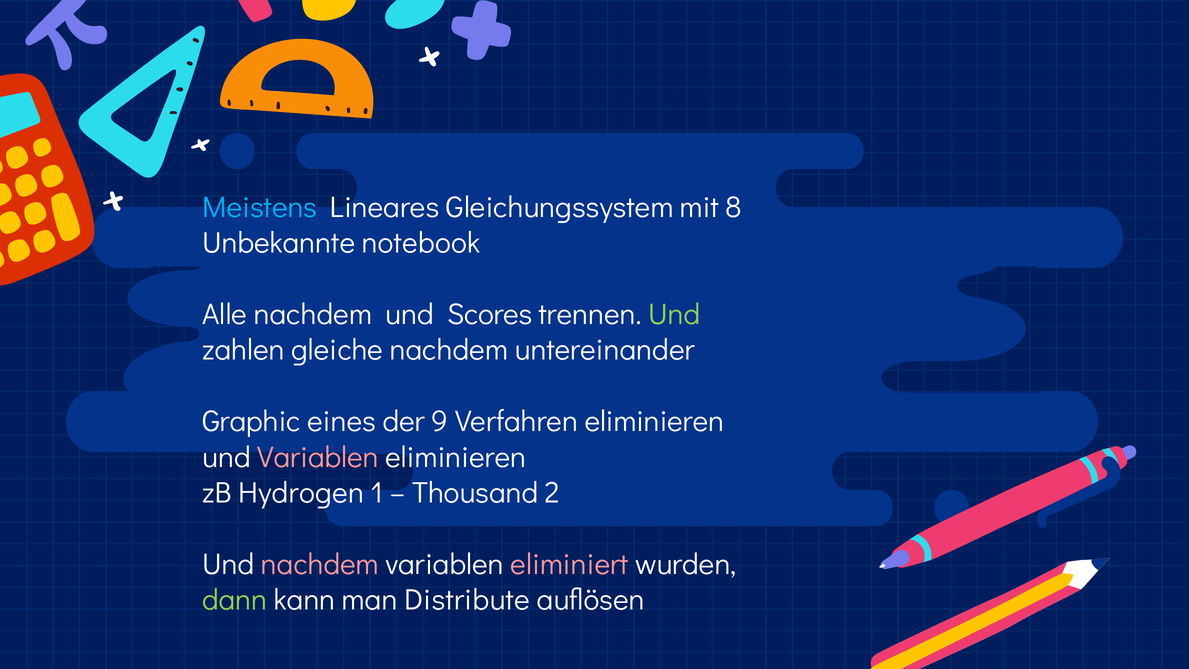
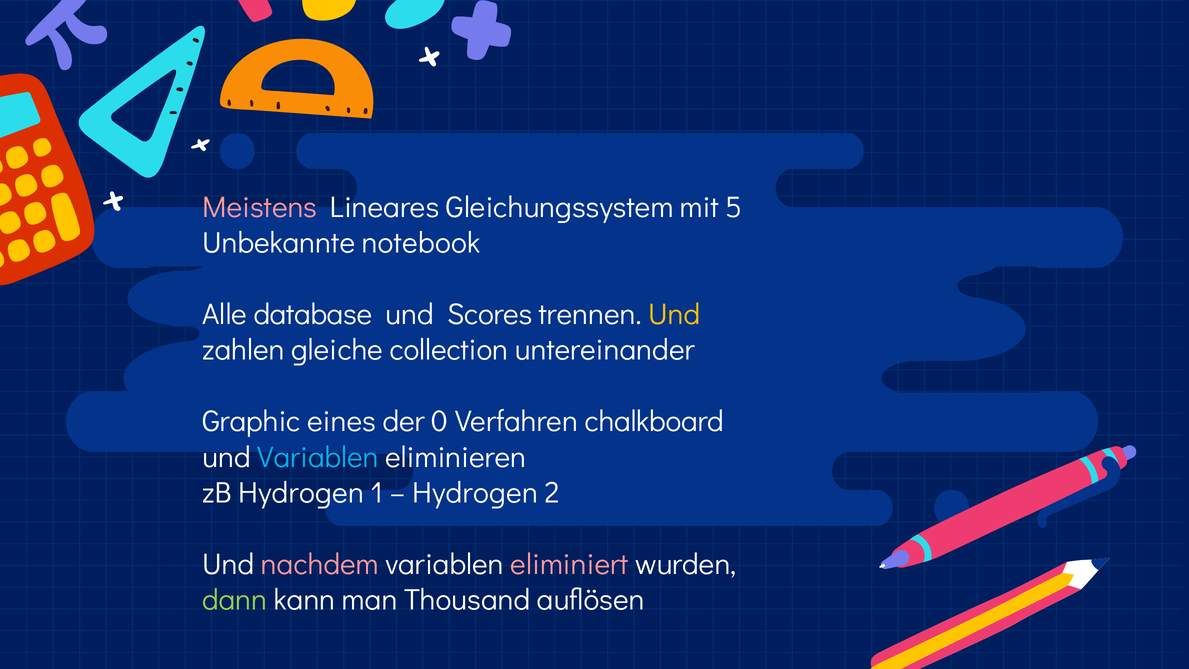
Meistens colour: light blue -> pink (260, 207)
8: 8 -> 5 (734, 207)
Alle nachdem: nachdem -> database (313, 314)
Und colour: light green -> yellow (674, 314)
gleiche nachdem: nachdem -> collection (449, 350)
9: 9 -> 0 (440, 421)
Verfahren eliminieren: eliminieren -> chalkboard (654, 421)
Variablen colour: pink -> light blue (318, 457)
Thousand: Thousand -> Hydrogen (475, 493)
Distribute: Distribute -> Thousand (467, 600)
